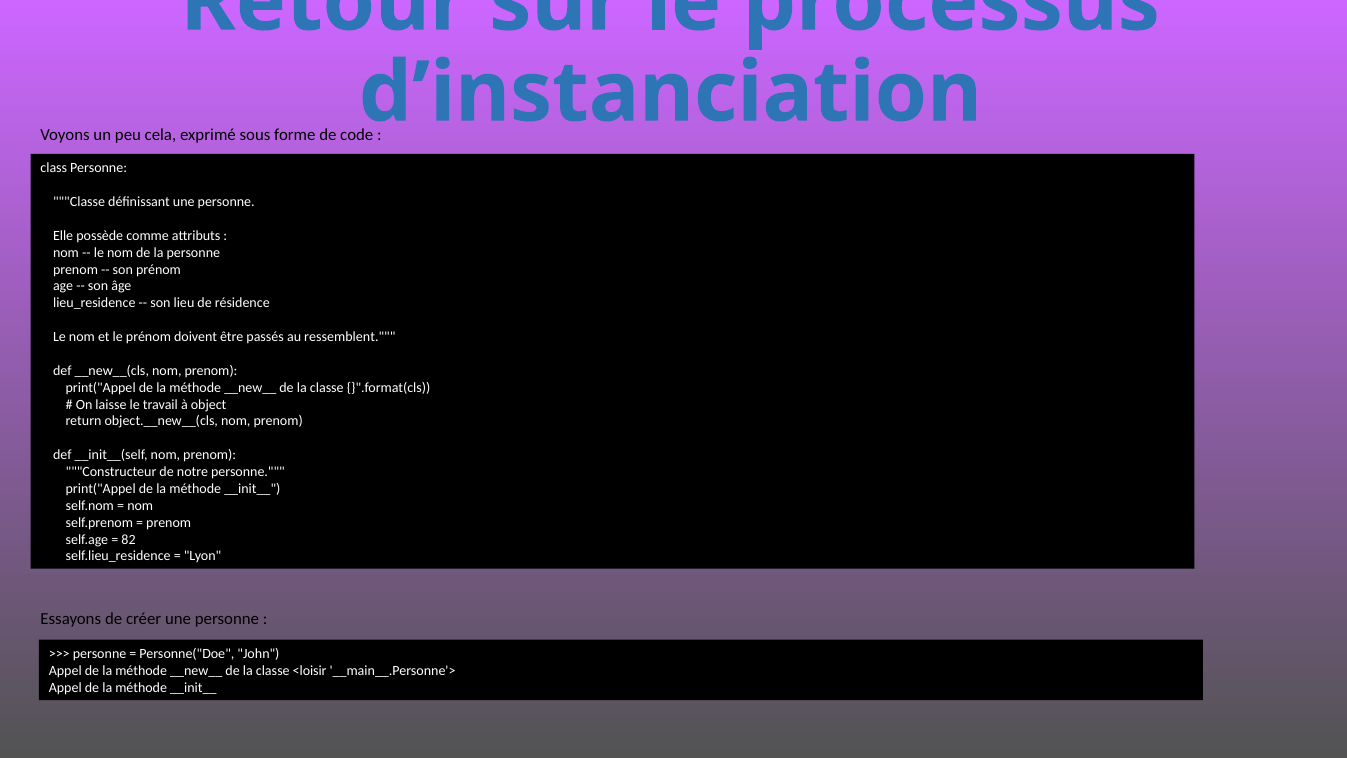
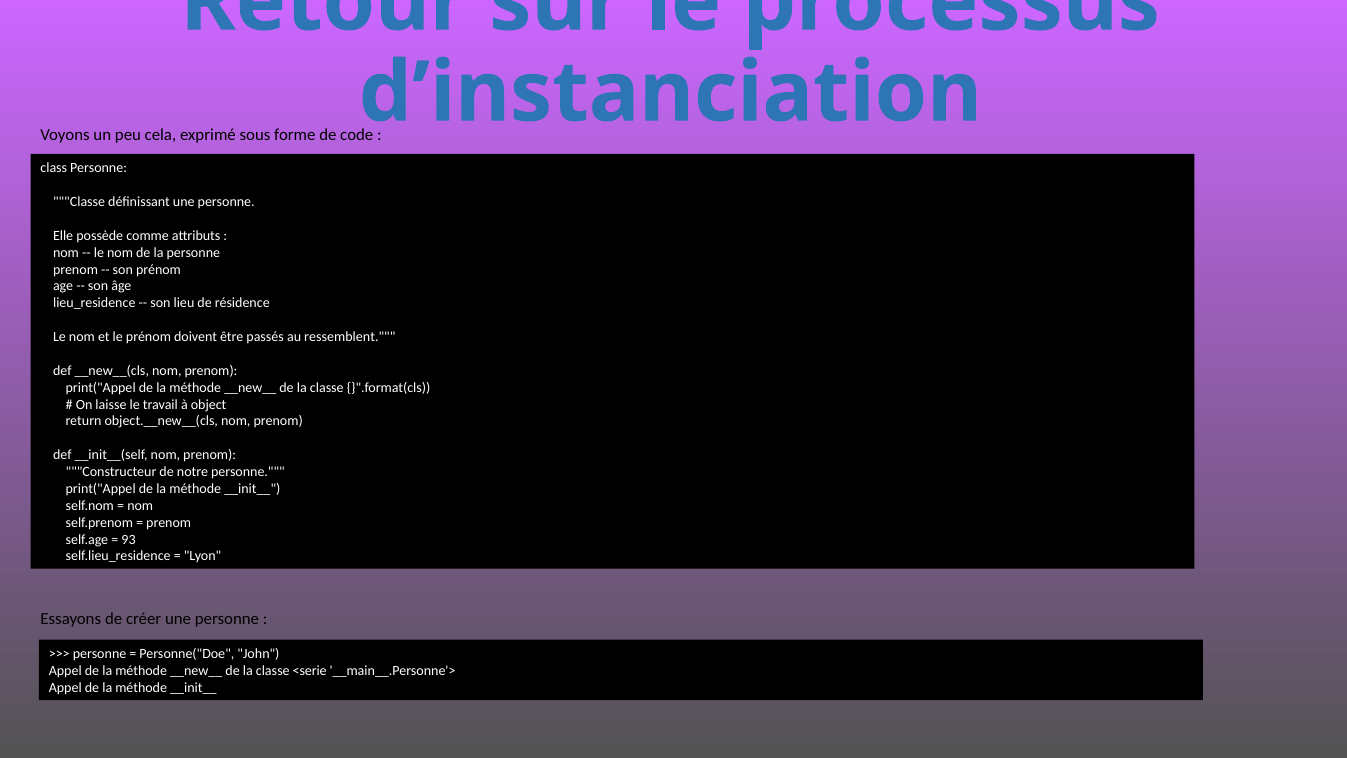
82: 82 -> 93 (129, 539)
<loisir: <loisir -> <serie (310, 670)
